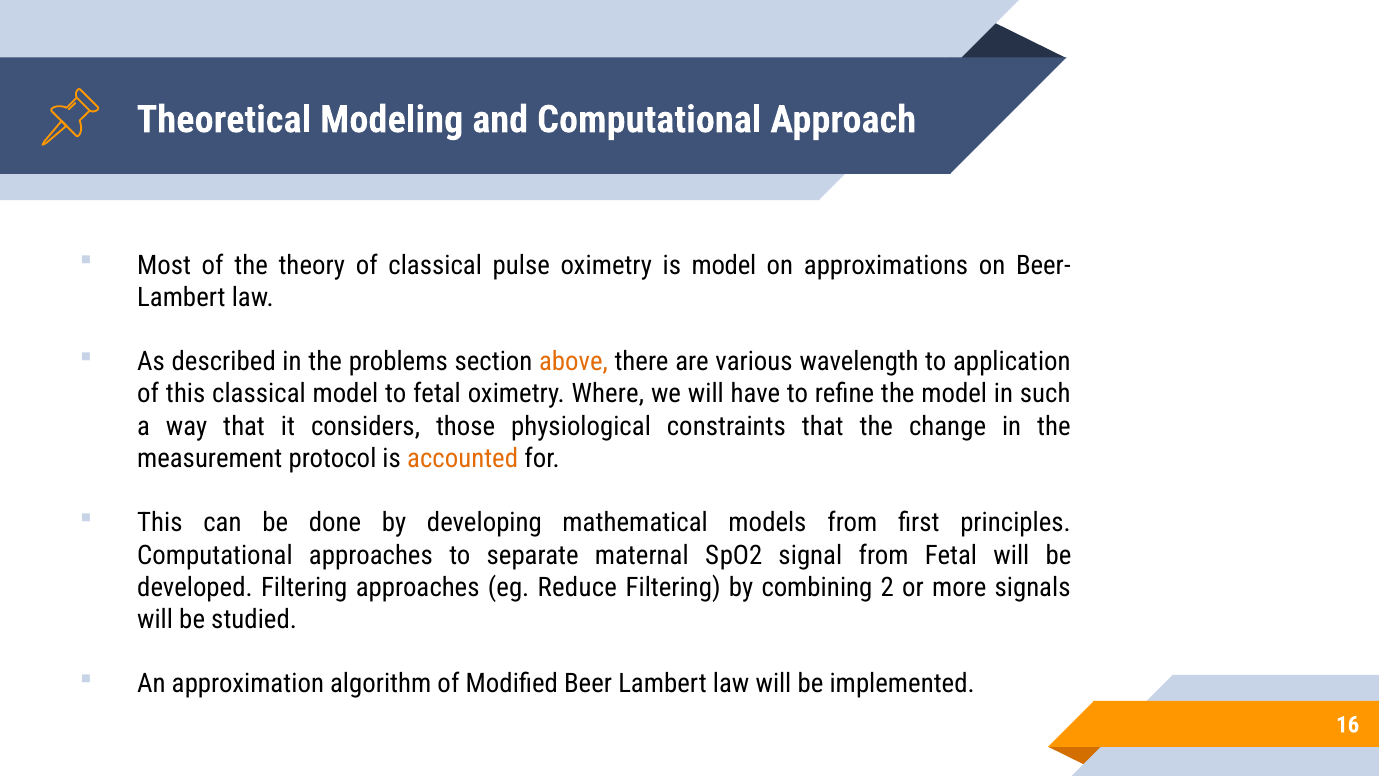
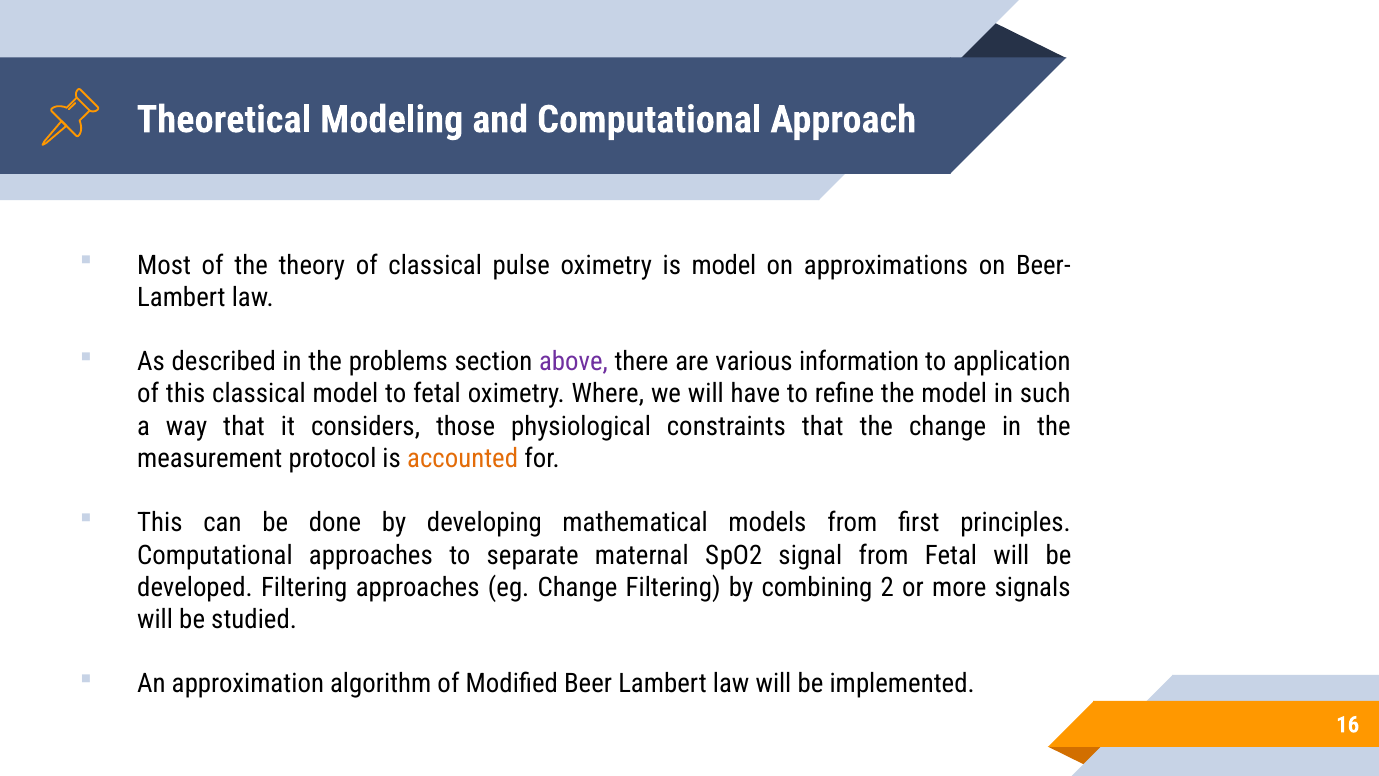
above colour: orange -> purple (573, 362)
wavelength: wavelength -> information (859, 362)
eg Reduce: Reduce -> Change (577, 587)
